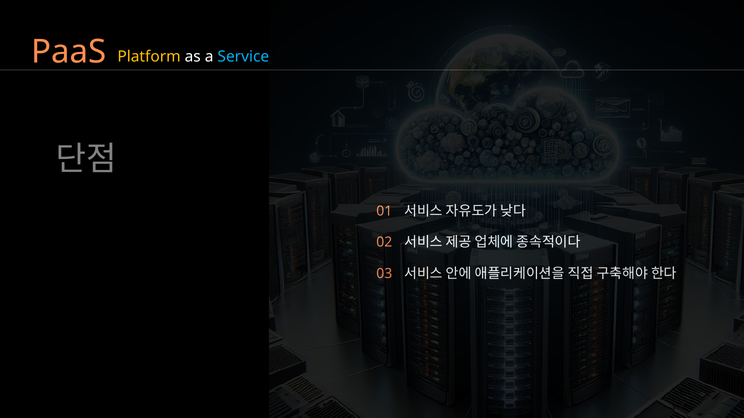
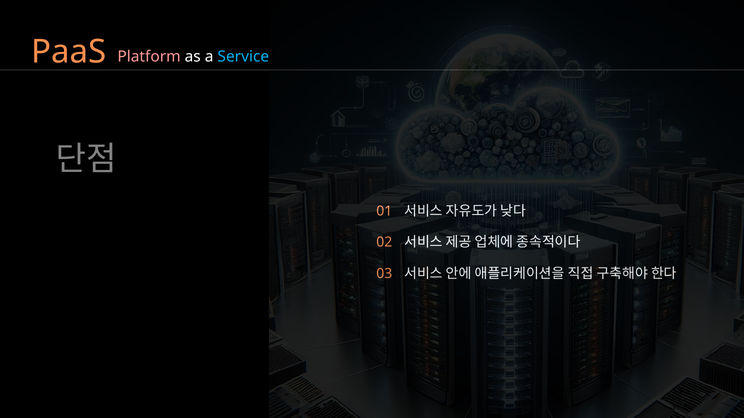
Platform colour: yellow -> pink (149, 57)
